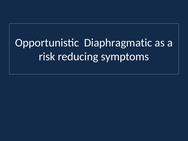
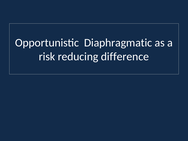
symptoms: symptoms -> difference (125, 57)
